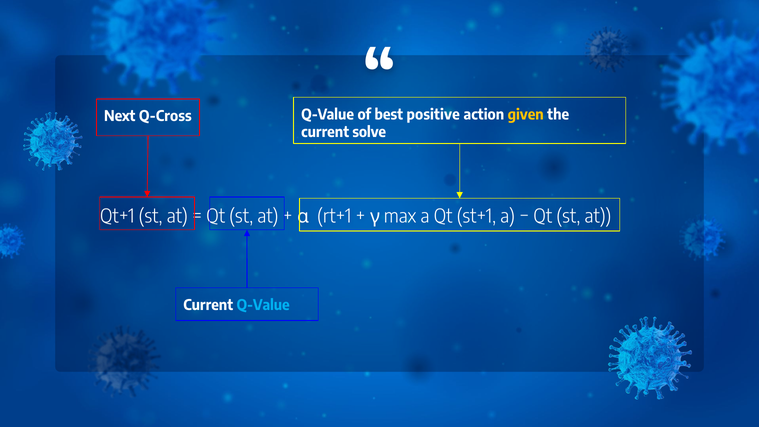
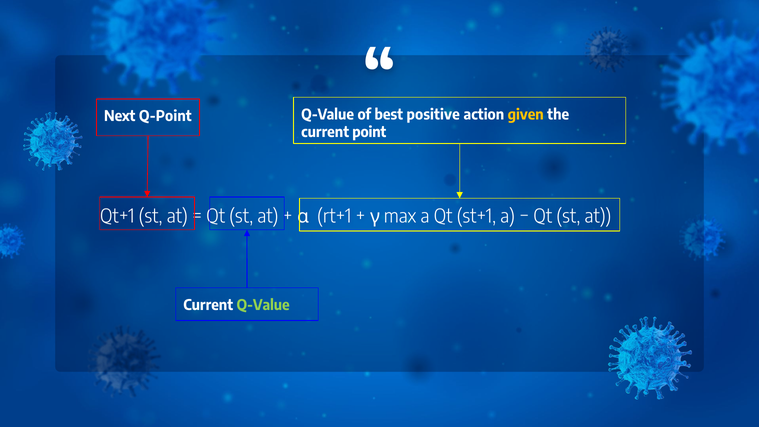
Q-Cross: Q-Cross -> Q-Point (165, 116)
solve: solve -> point (369, 132)
Q-Value colour: light blue -> light green (263, 305)
